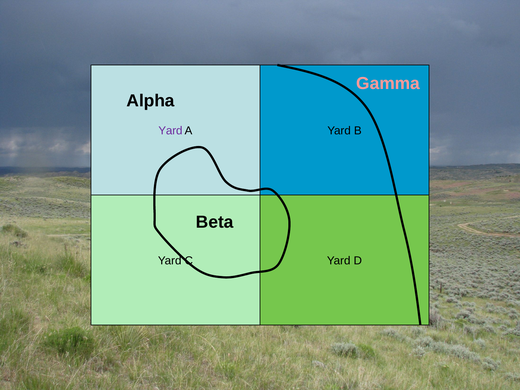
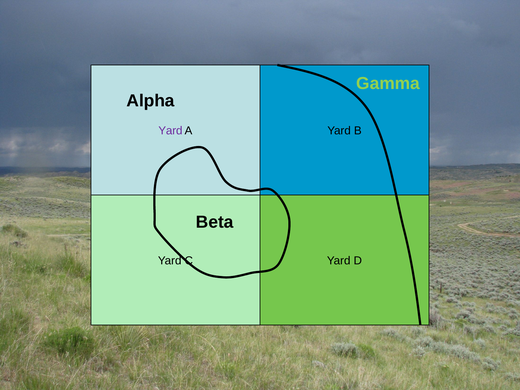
Gamma colour: pink -> light green (388, 83)
